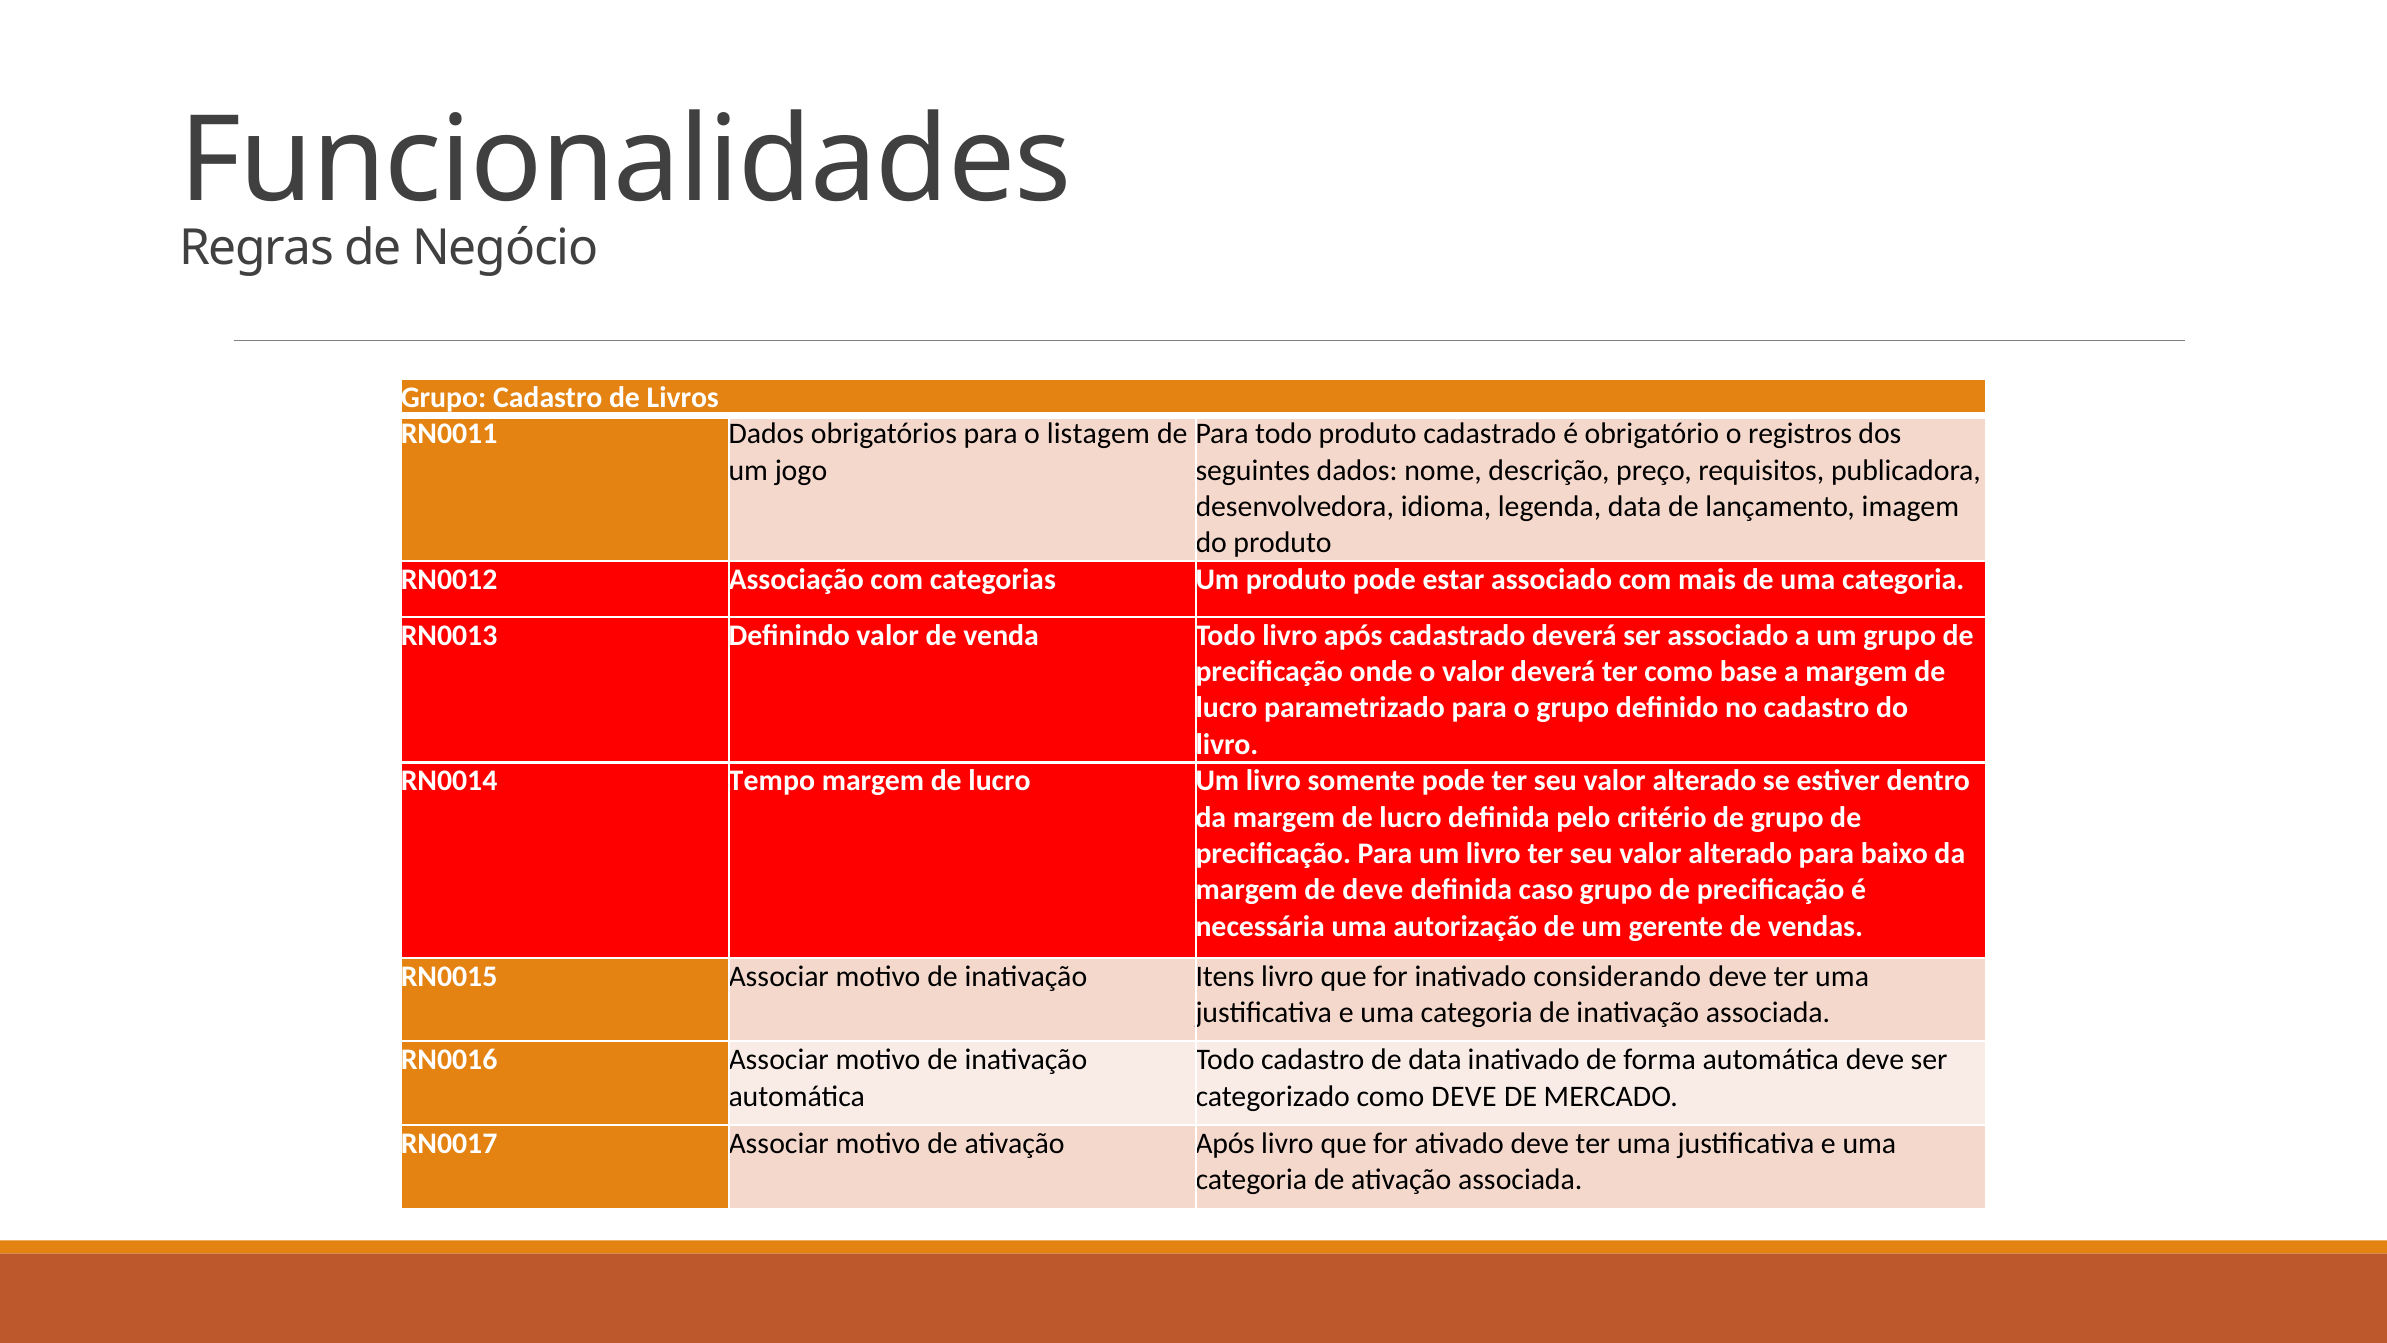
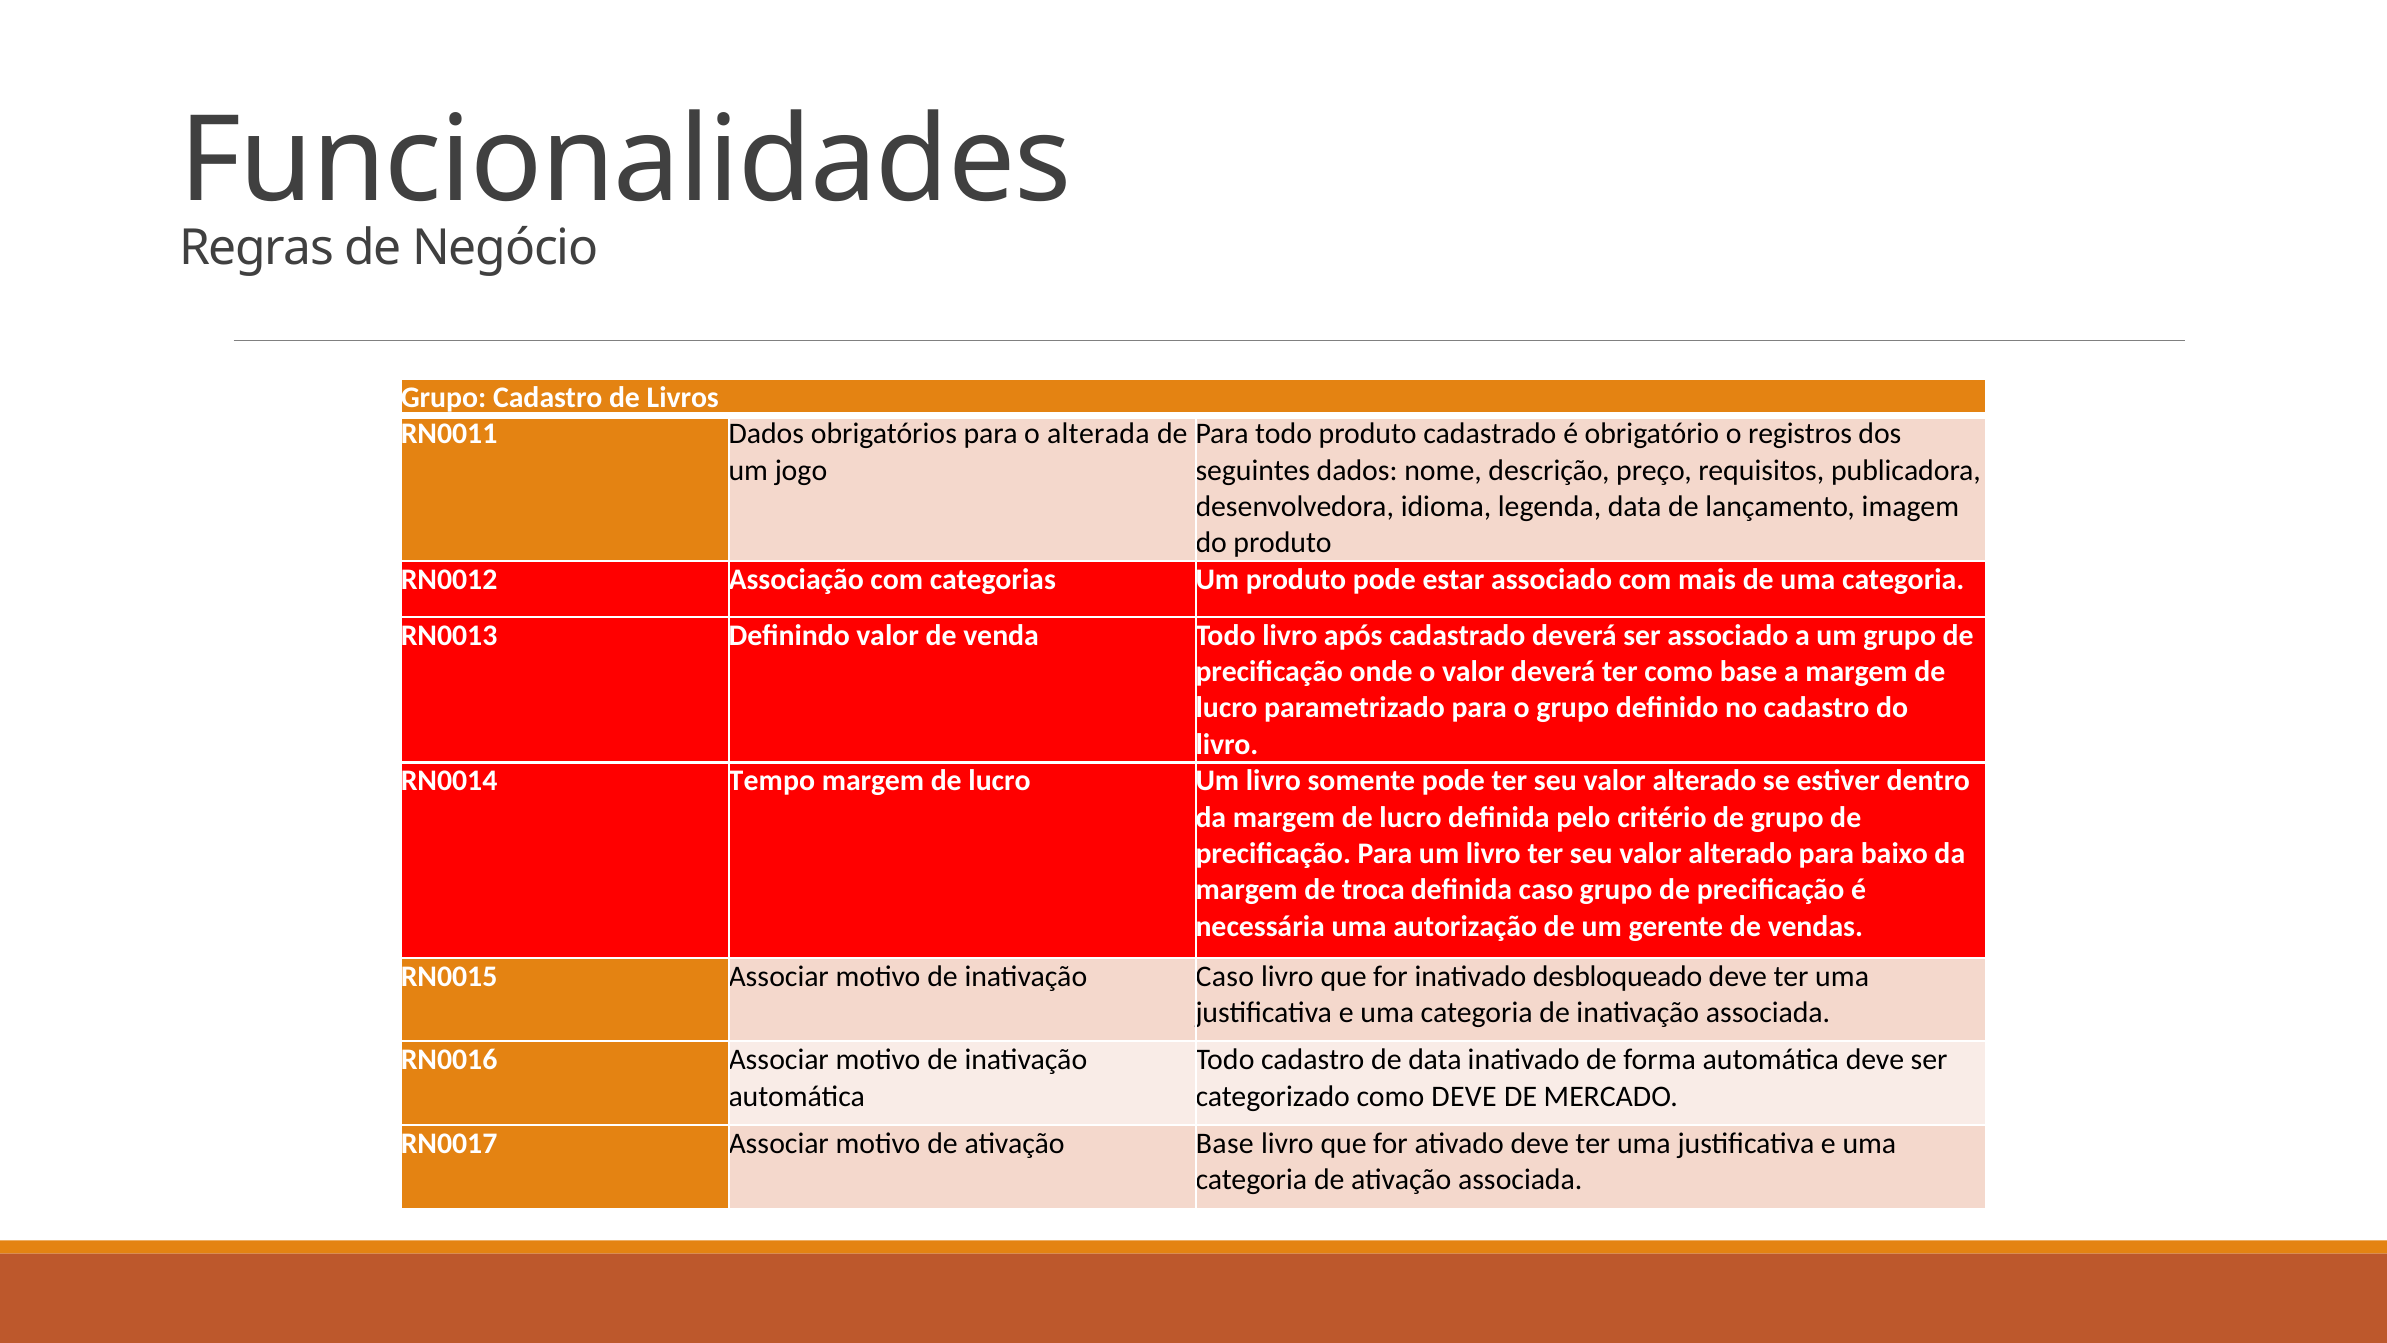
listagem: listagem -> alterada (1098, 434)
de deve: deve -> troca (1373, 890)
inativação Itens: Itens -> Caso (1225, 976)
considerando: considerando -> desbloqueado (1618, 976)
ativação Após: Após -> Base (1225, 1143)
